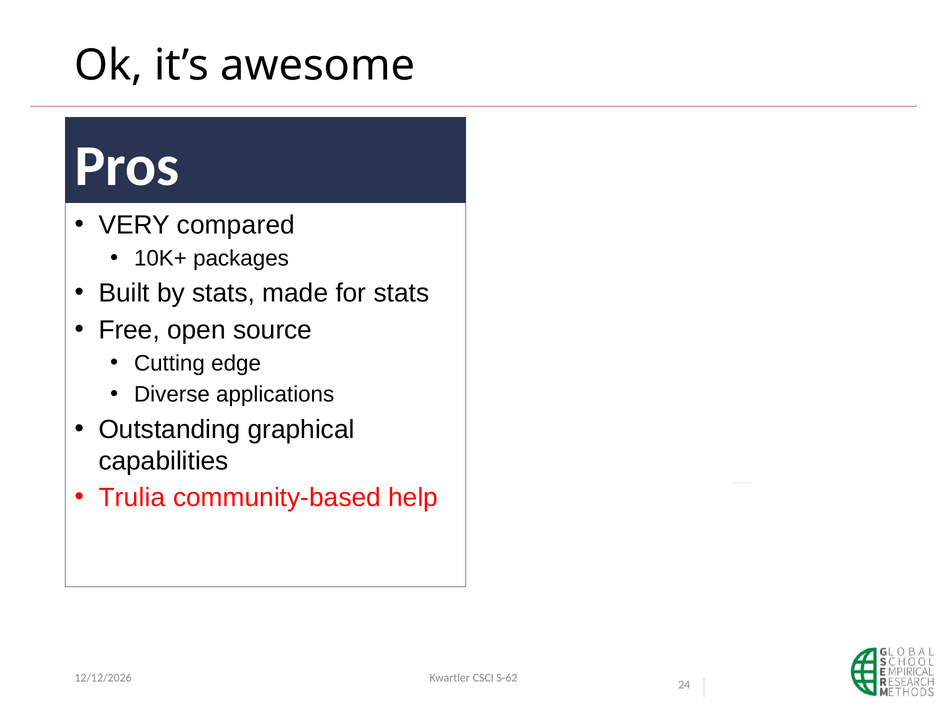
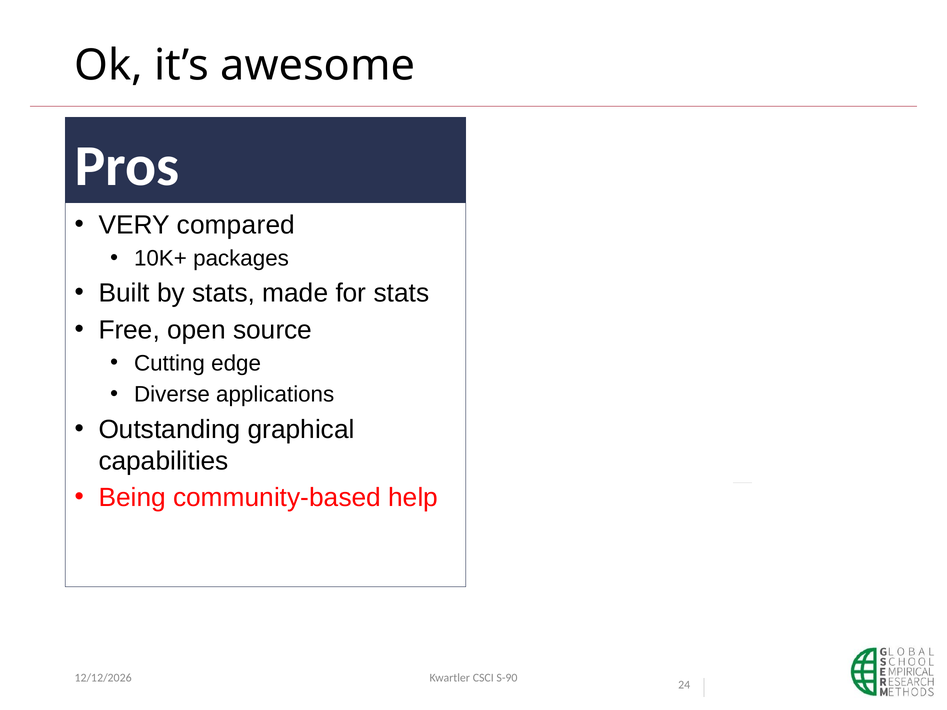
Trulia: Trulia -> Being (132, 498)
S-62: S-62 -> S-90 (507, 678)
